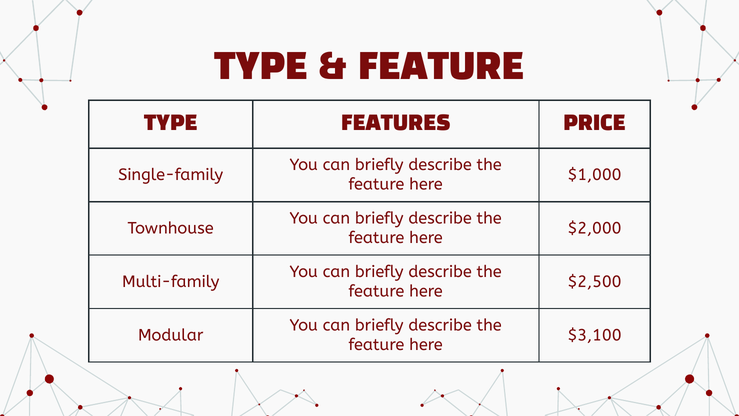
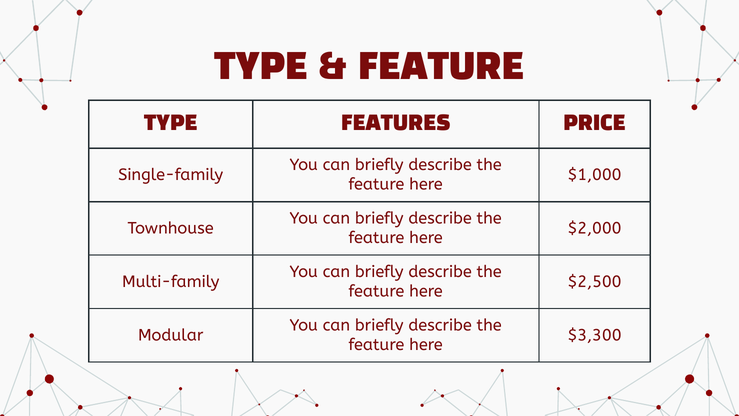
$3,100: $3,100 -> $3,300 (595, 335)
